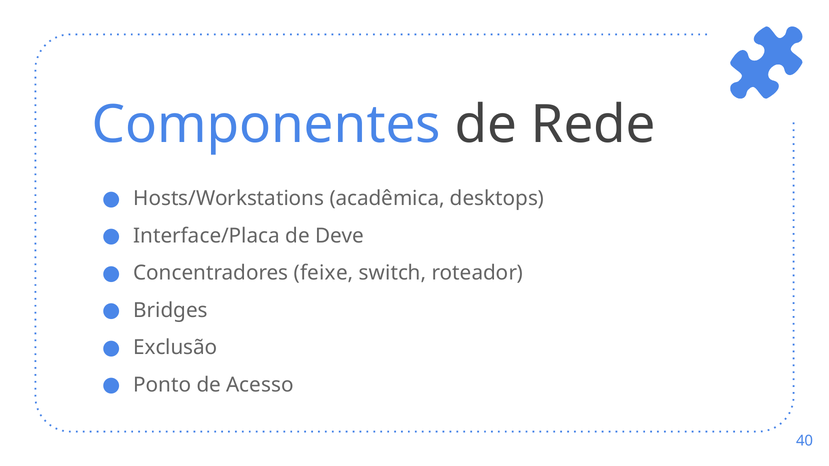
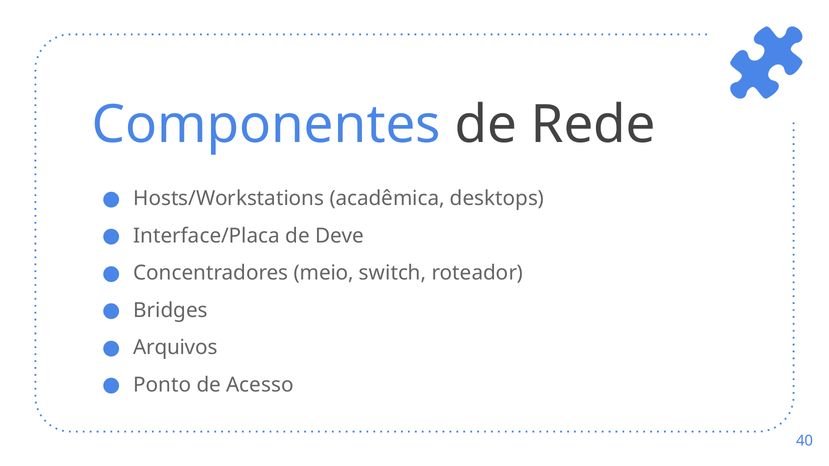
feixe: feixe -> meio (324, 273)
Exclusão: Exclusão -> Arquivos (175, 348)
